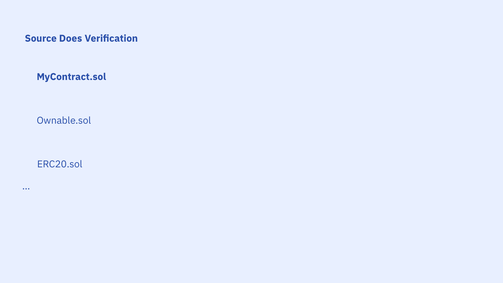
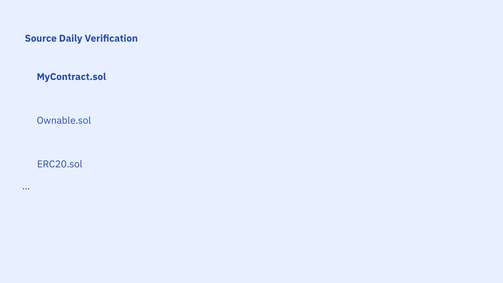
Does: Does -> Daily (71, 38)
